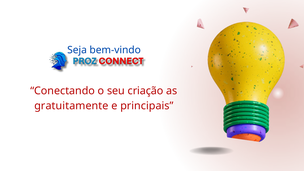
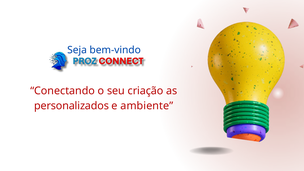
gratuitamente: gratuitamente -> personalizados (72, 106)
principais: principais -> ambiente (147, 106)
